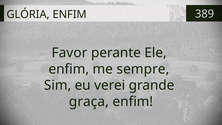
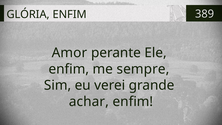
Favor: Favor -> Amor (69, 53)
graça: graça -> achar (89, 102)
